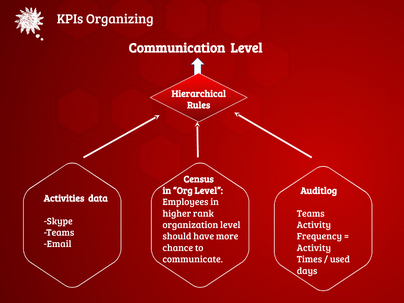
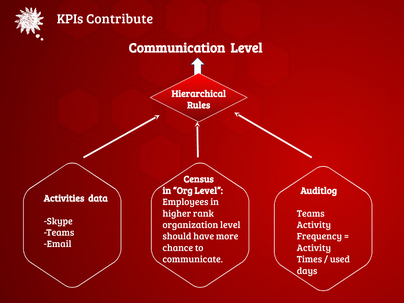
Organizing: Organizing -> Contribute (120, 19)
